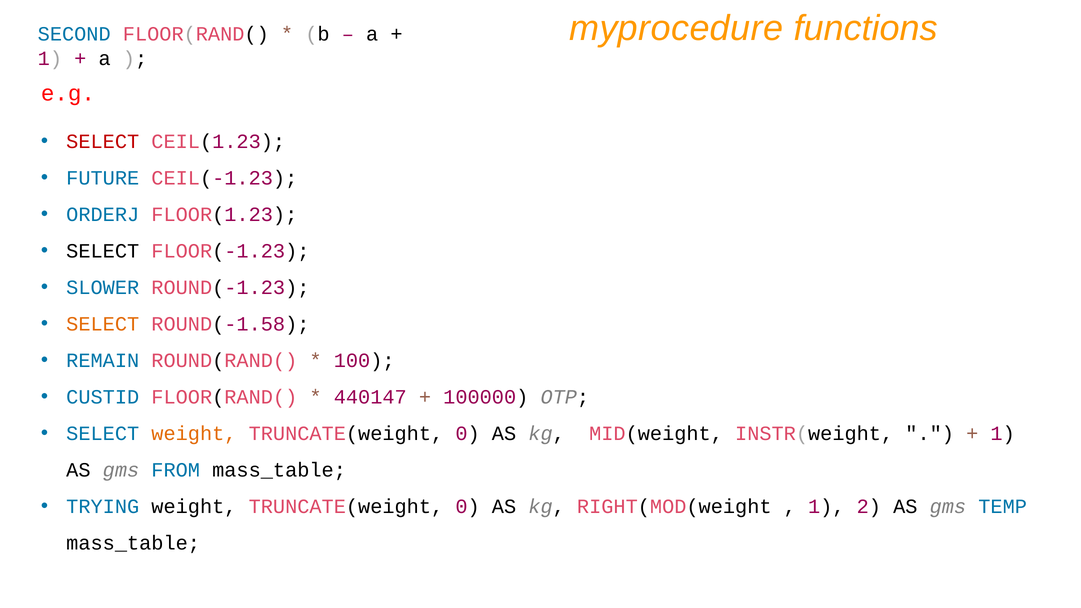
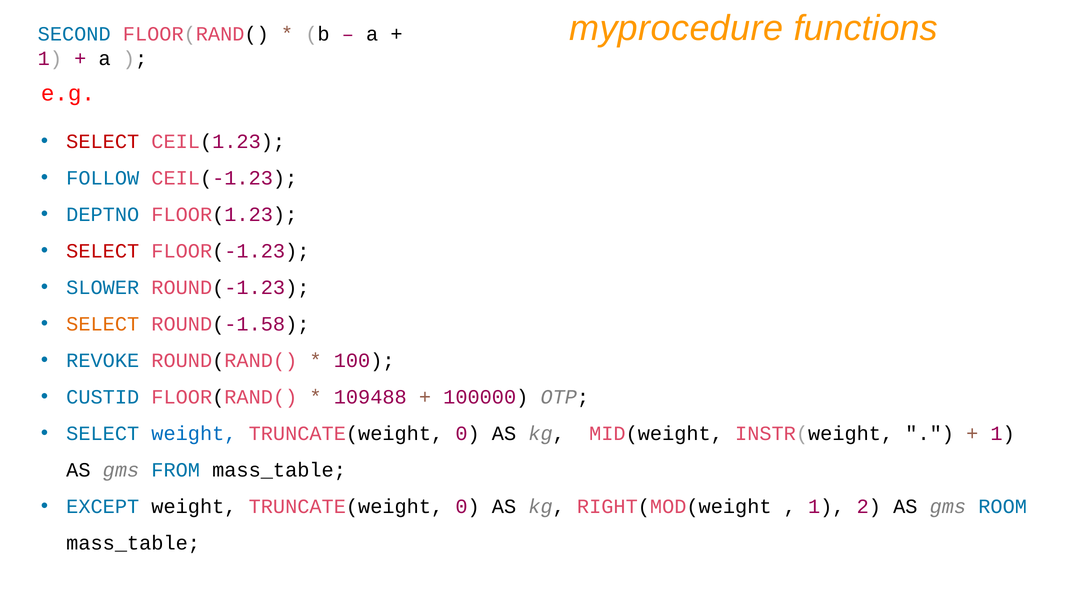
FUTURE: FUTURE -> FOLLOW (103, 178)
ORDERJ: ORDERJ -> DEPTNO (103, 215)
SELECT colour: black -> red (103, 251)
REMAIN: REMAIN -> REVOKE (103, 361)
440147: 440147 -> 109488 (370, 397)
weight colour: orange -> blue (194, 434)
TRYING: TRYING -> EXCEPT (103, 507)
TEMP: TEMP -> ROOM (1003, 507)
